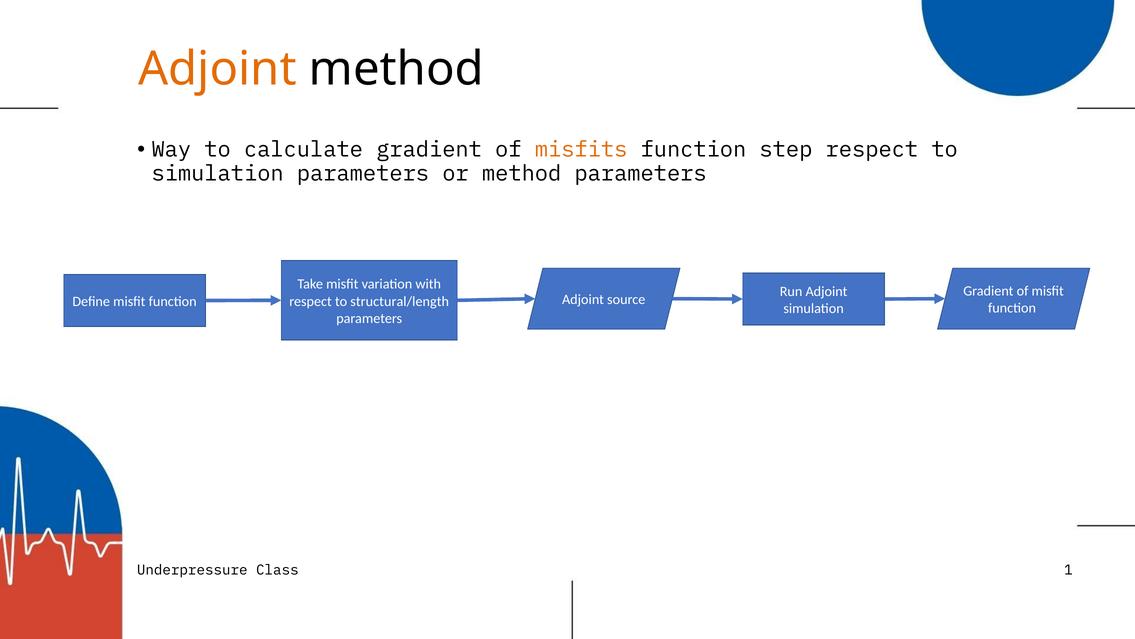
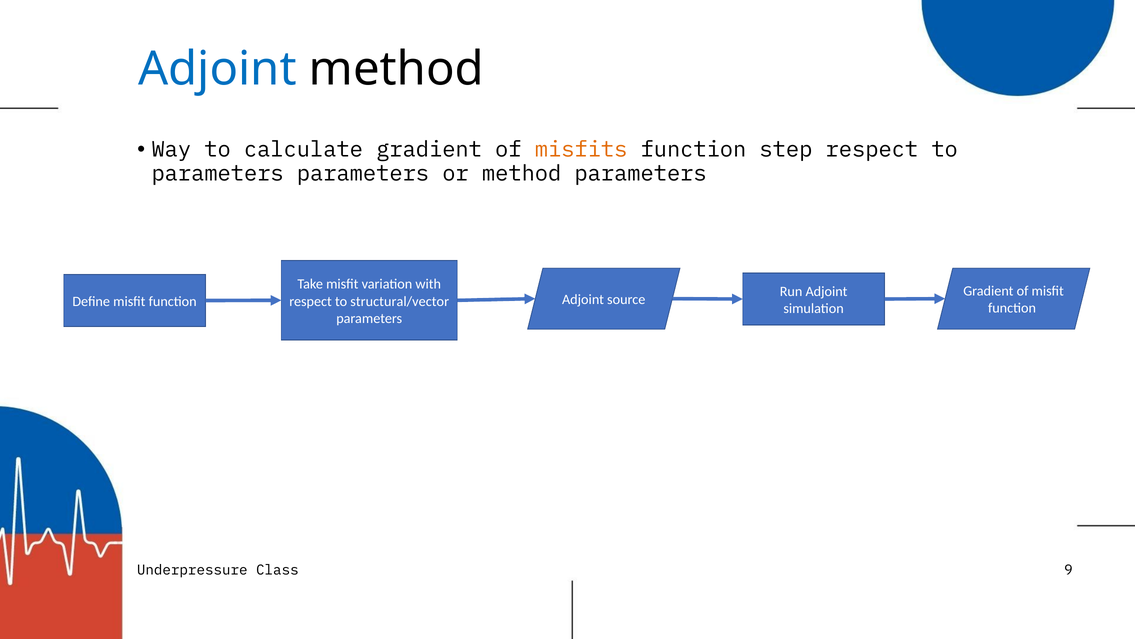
Adjoint colour: orange -> blue (217, 69)
simulation: simulation -> parameters (218, 173)
structural/length: structural/length -> structural/vector (400, 301)
1: 1 -> 9 (1068, 570)
